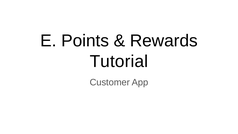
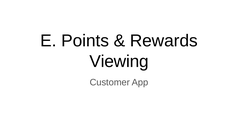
Tutorial: Tutorial -> Viewing (119, 61)
